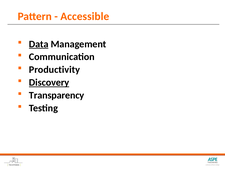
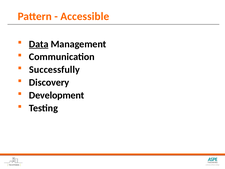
Productivity: Productivity -> Successfully (54, 70)
Discovery underline: present -> none (49, 82)
Transparency: Transparency -> Development (57, 95)
